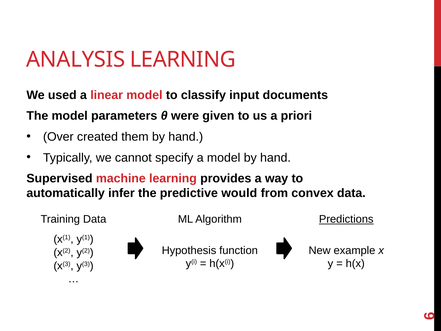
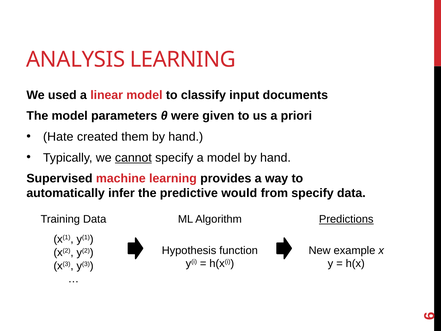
Over: Over -> Hate (58, 137)
cannot underline: none -> present (133, 158)
from convex: convex -> specify (313, 193)
